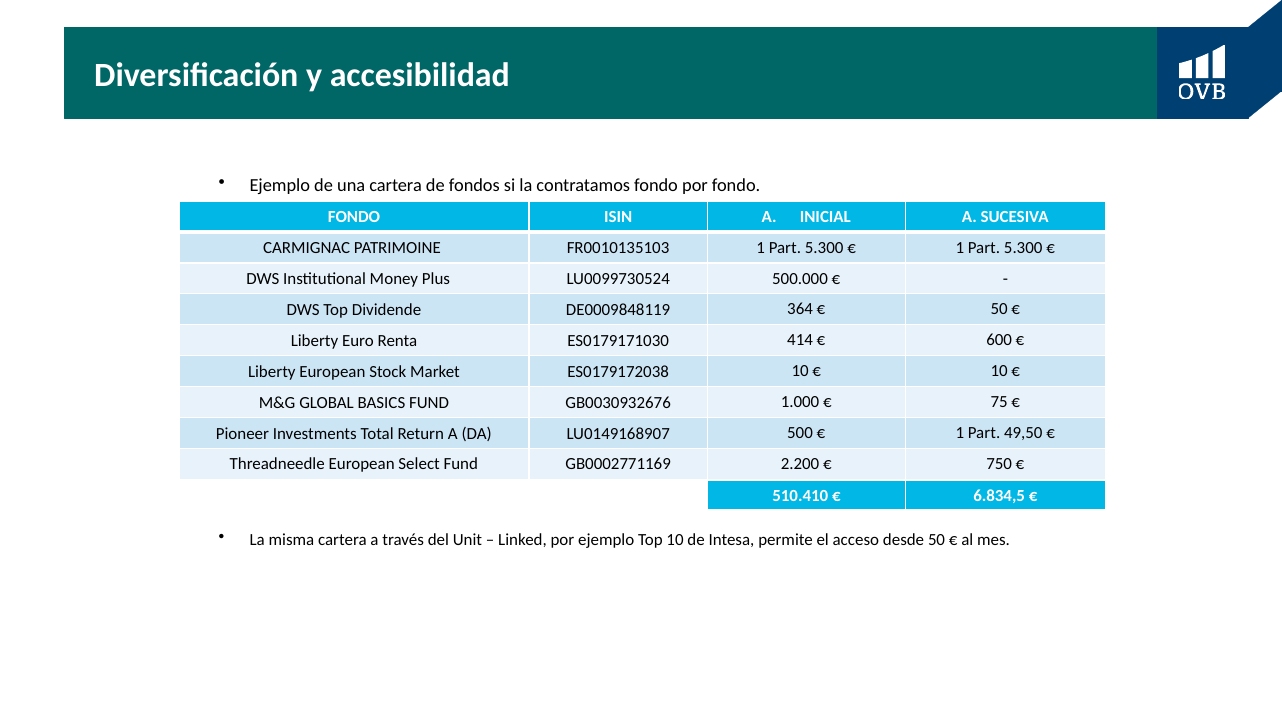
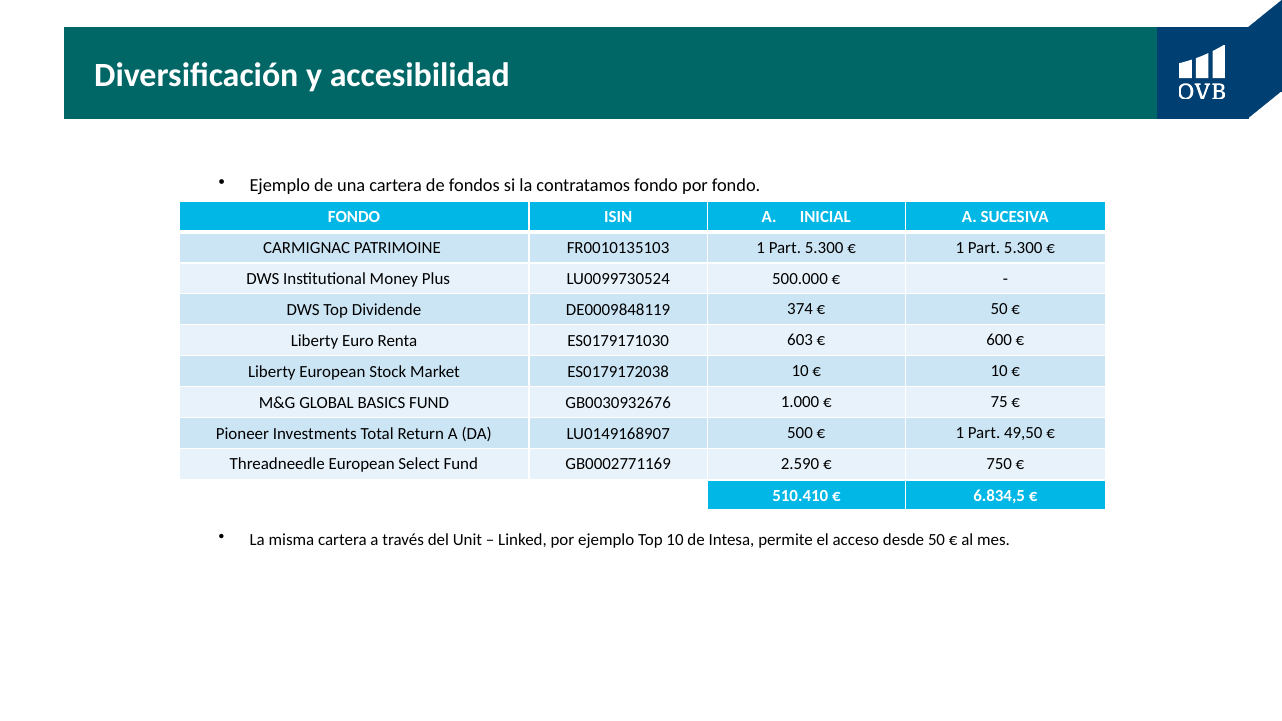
364: 364 -> 374 (800, 309)
414: 414 -> 603 (800, 340)
2.200: 2.200 -> 2.590 (800, 464)
